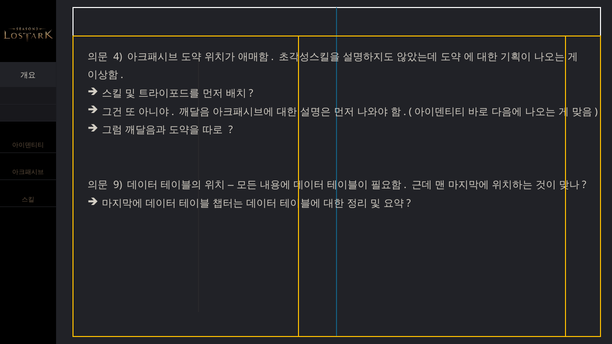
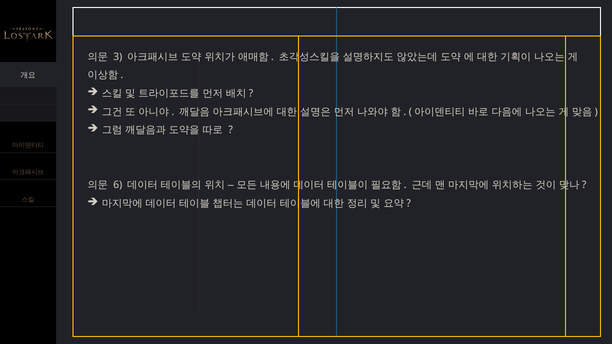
4: 4 -> 3 (118, 57)
9: 9 -> 6 (118, 185)
